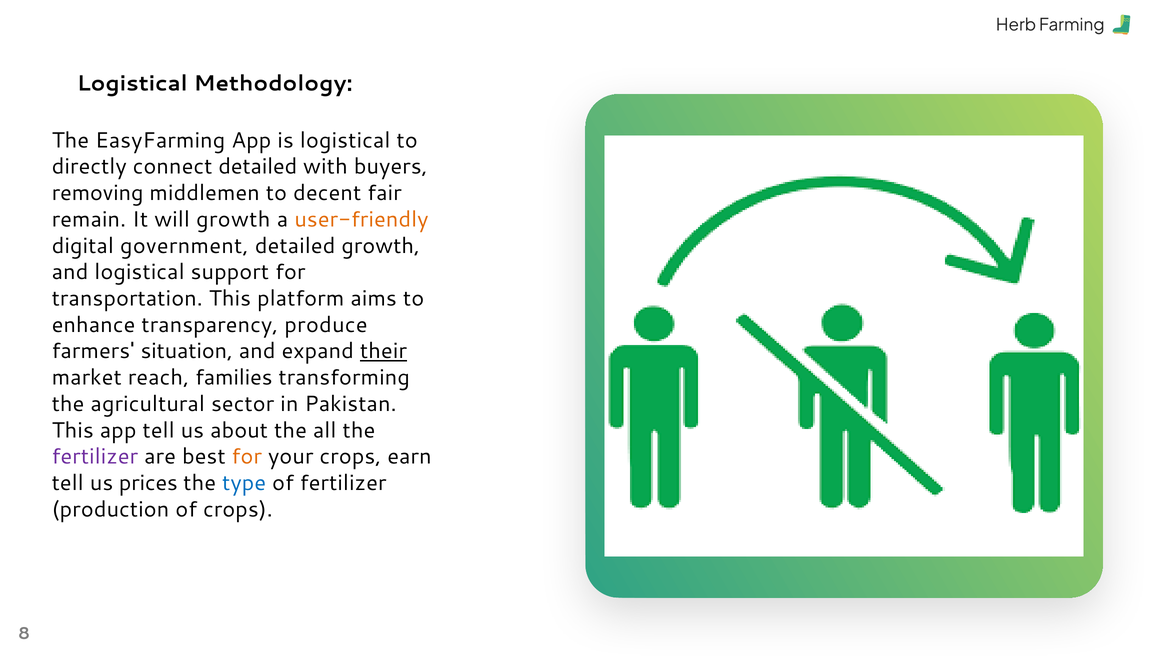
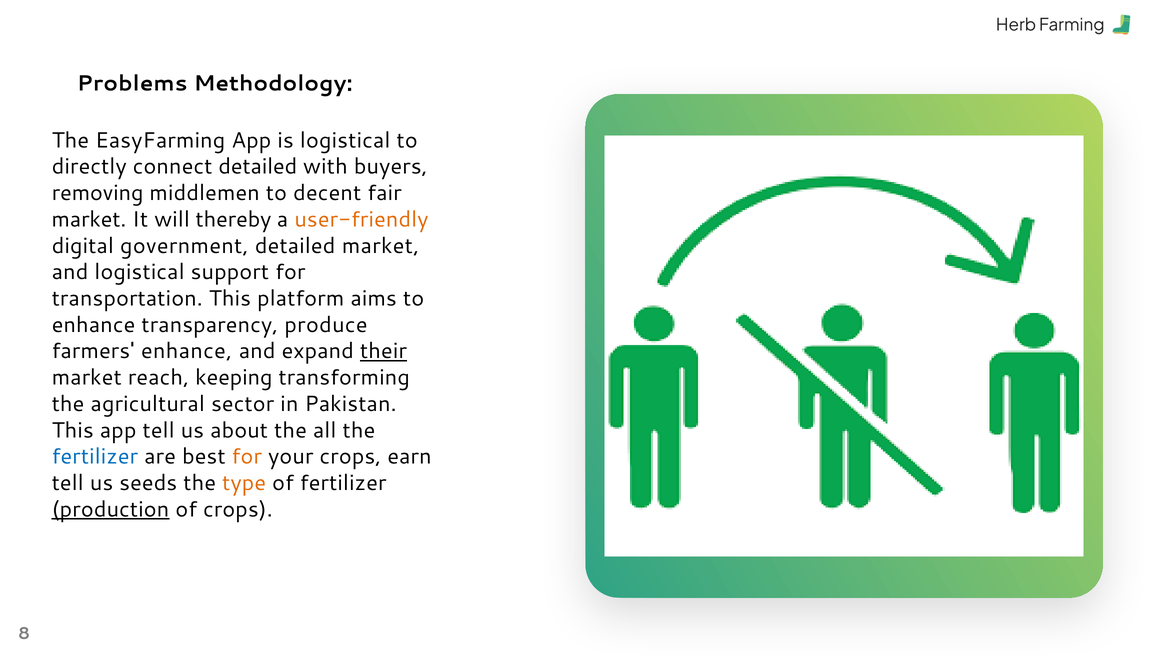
Logistical: Logistical -> Problems (132, 83)
remain: remain -> market (89, 219)
will growth: growth -> thereby (233, 219)
detailed growth: growth -> market (381, 246)
farmers situation: situation -> enhance (187, 351)
families: families -> keeping (234, 377)
fertilizer colour: purple -> blue (95, 456)
prices: prices -> seeds (148, 483)
type colour: blue -> orange (244, 483)
production underline: none -> present (110, 509)
